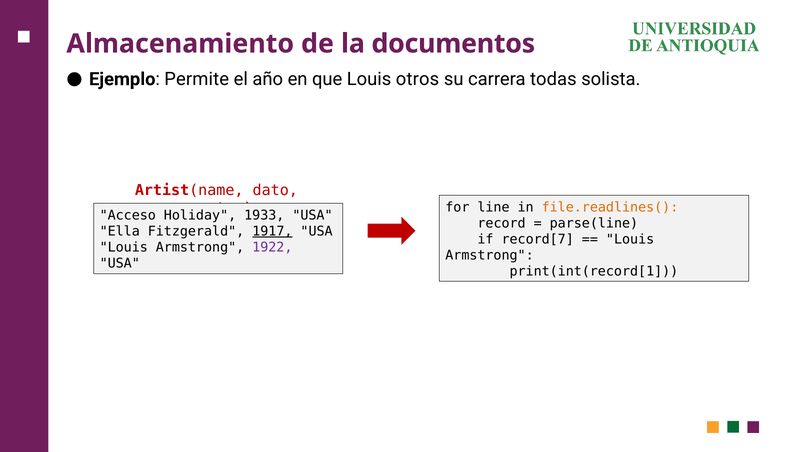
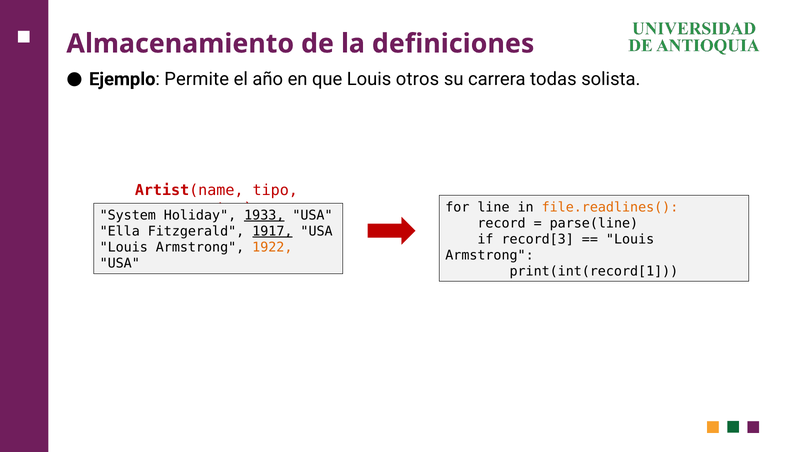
documentos: documentos -> definiciones (453, 44)
dato: dato -> tipo (275, 190)
Acceso: Acceso -> System (128, 215)
1933 underline: none -> present (264, 215)
record[7: record[7 -> record[3 (538, 239)
1922 colour: purple -> orange (272, 247)
